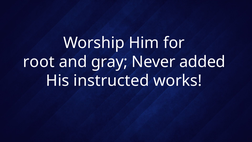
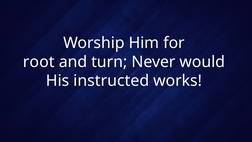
gray: gray -> turn (109, 62)
added: added -> would (202, 62)
